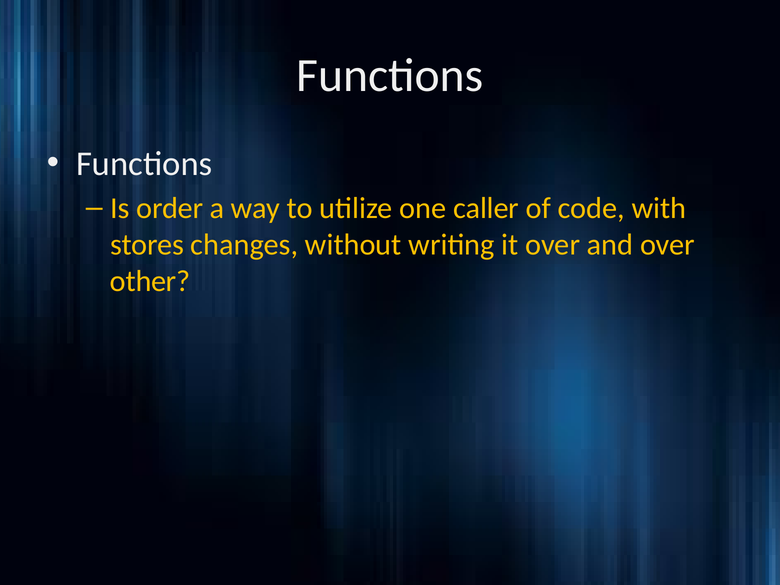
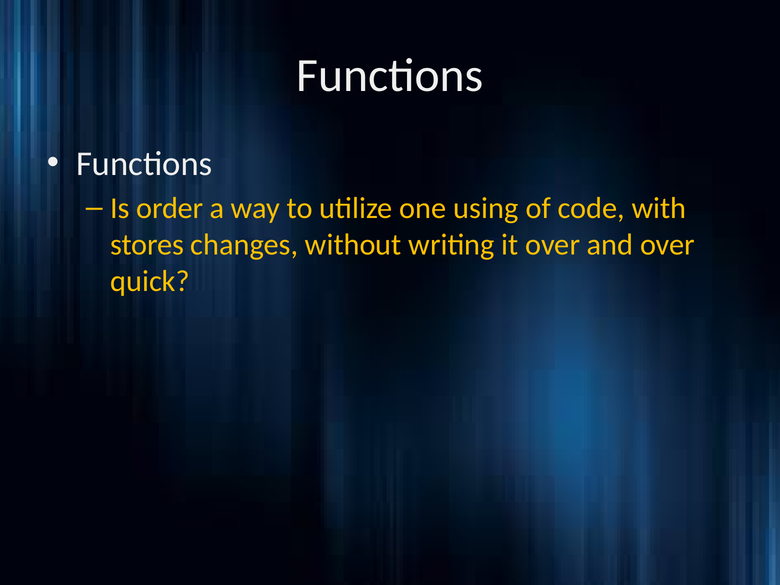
caller: caller -> using (486, 208)
other: other -> quick (150, 281)
